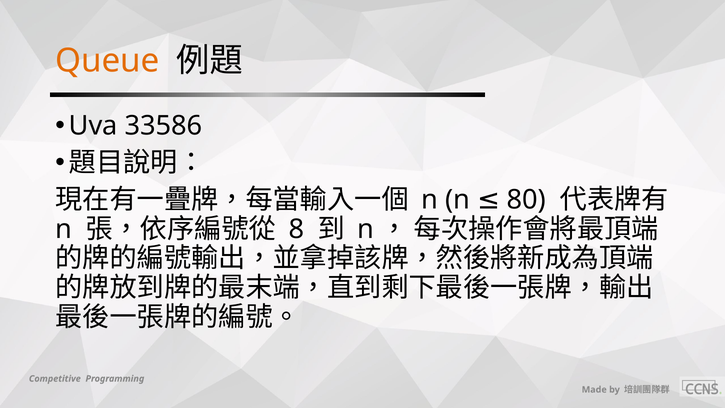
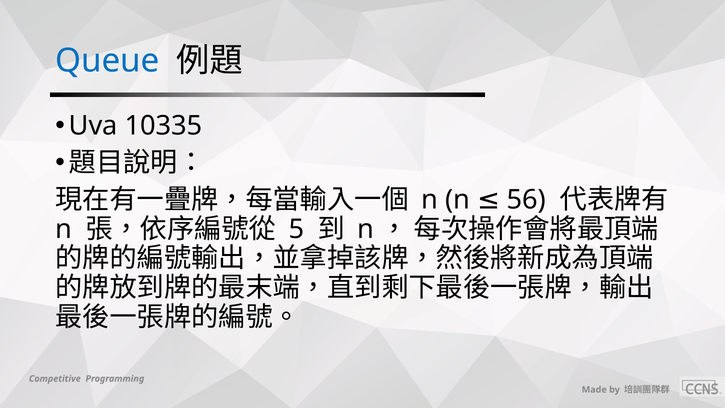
Queue colour: orange -> blue (108, 61)
33586: 33586 -> 10335 (164, 126)
80: 80 -> 56 (527, 200)
8: 8 -> 5 (296, 229)
